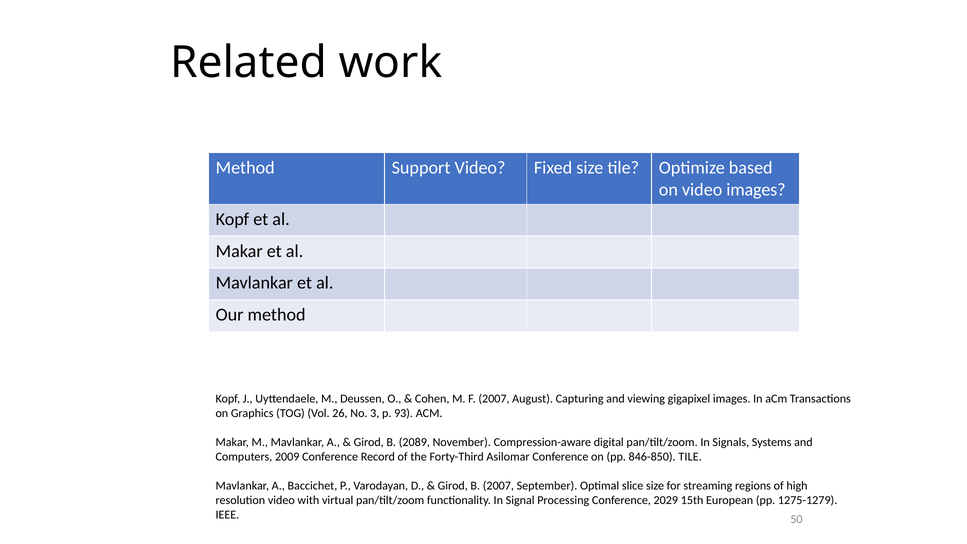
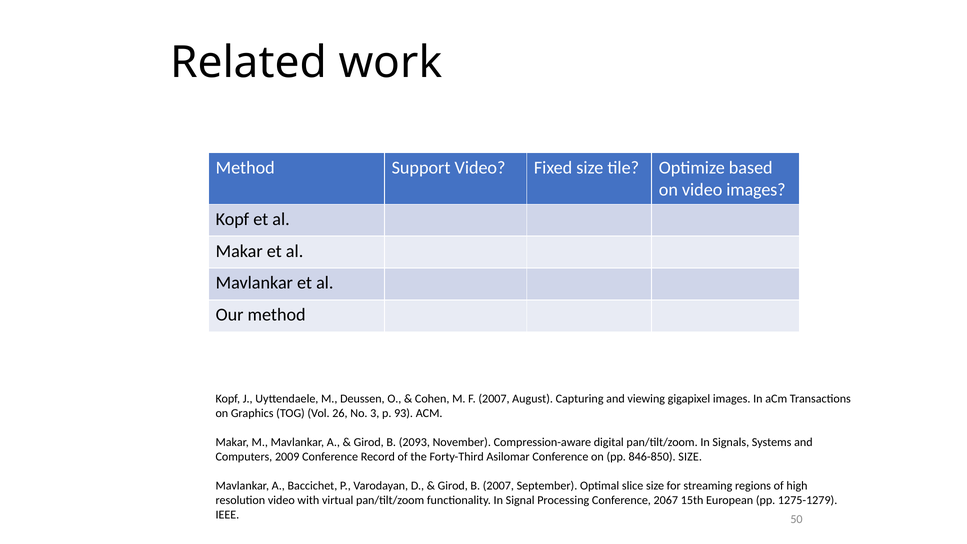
2089: 2089 -> 2093 (414, 442)
846-850 TILE: TILE -> SIZE (690, 457)
2029: 2029 -> 2067 (666, 500)
